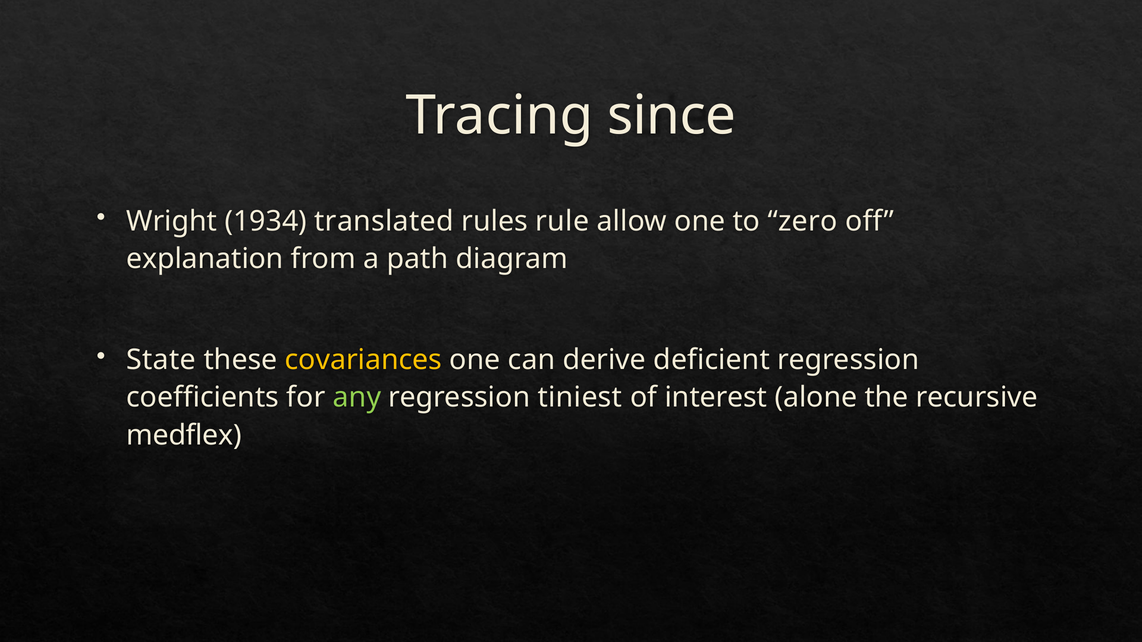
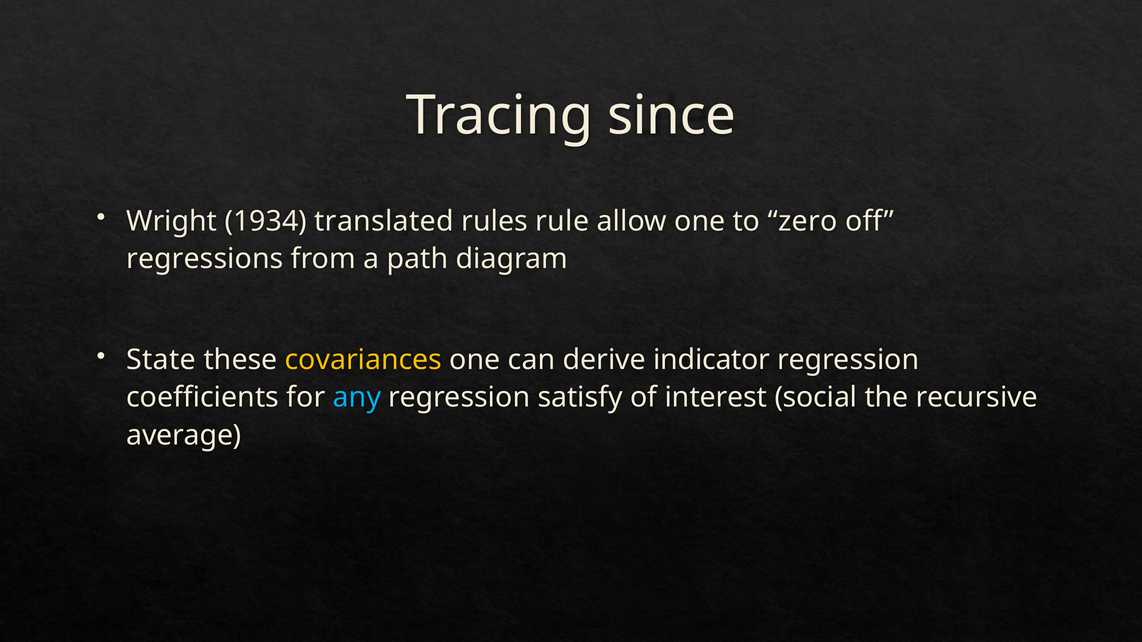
explanation: explanation -> regressions (205, 259)
deficient: deficient -> indicator (712, 360)
any colour: light green -> light blue (357, 398)
tiniest: tiniest -> satisfy (580, 398)
alone: alone -> social (816, 398)
medflex: medflex -> average (184, 435)
